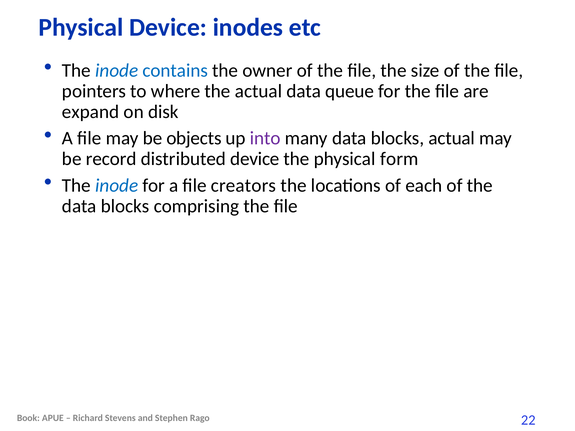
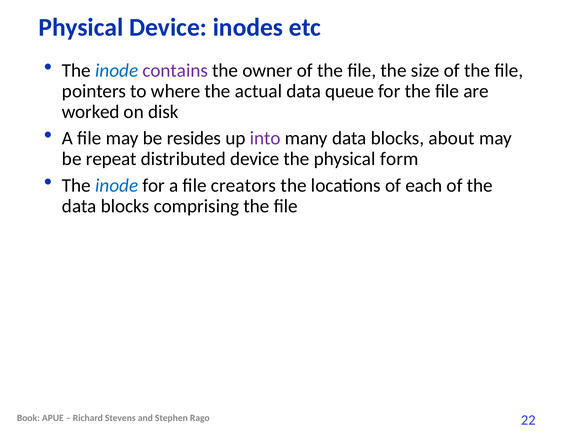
contains colour: blue -> purple (175, 71)
expand: expand -> worked (91, 112)
objects: objects -> resides (194, 138)
blocks actual: actual -> about (452, 138)
record: record -> repeat (111, 159)
